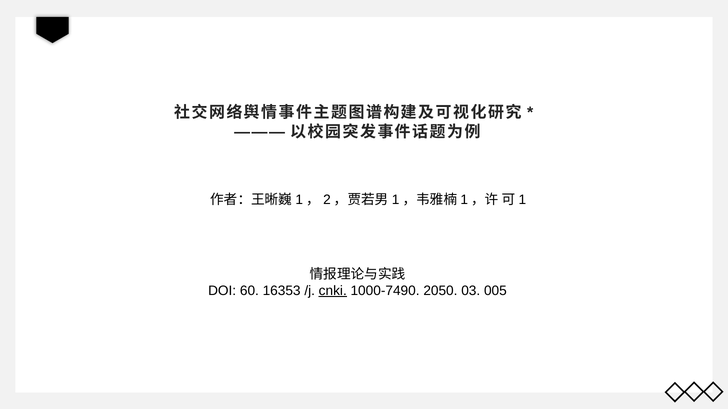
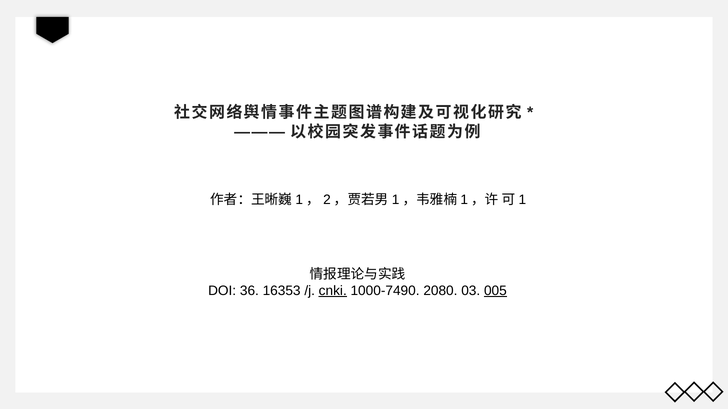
60: 60 -> 36 (249, 291)
2050: 2050 -> 2080 (440, 291)
005 underline: none -> present (495, 291)
